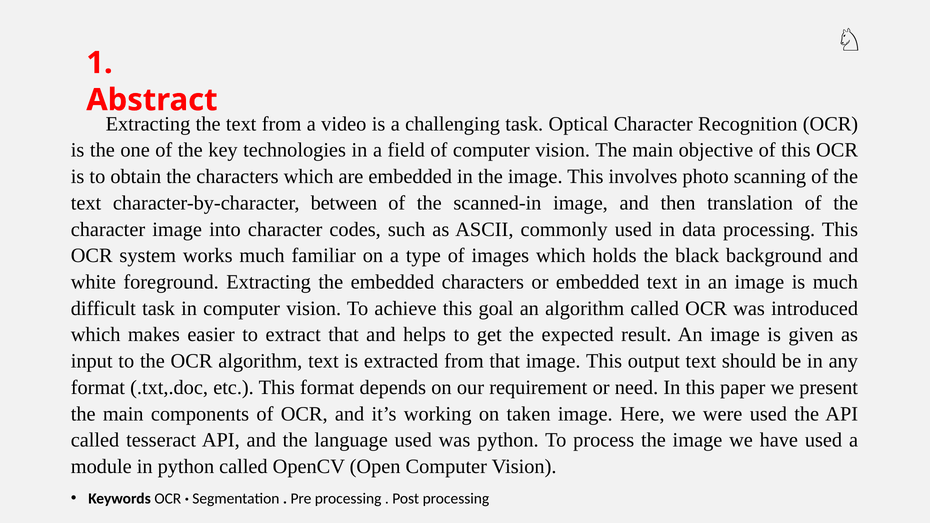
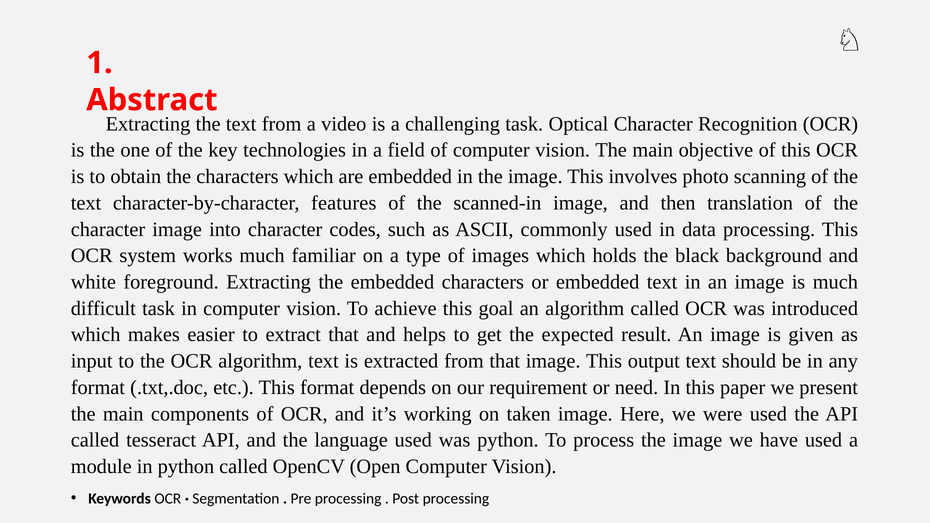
between: between -> features (344, 203)
